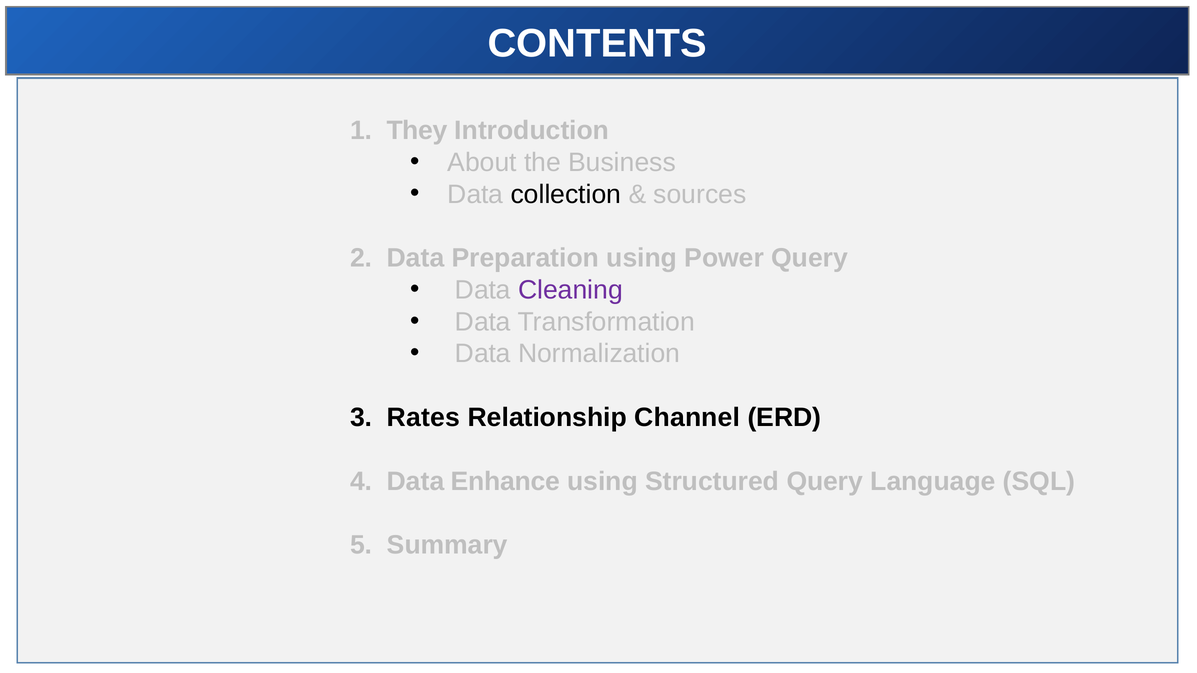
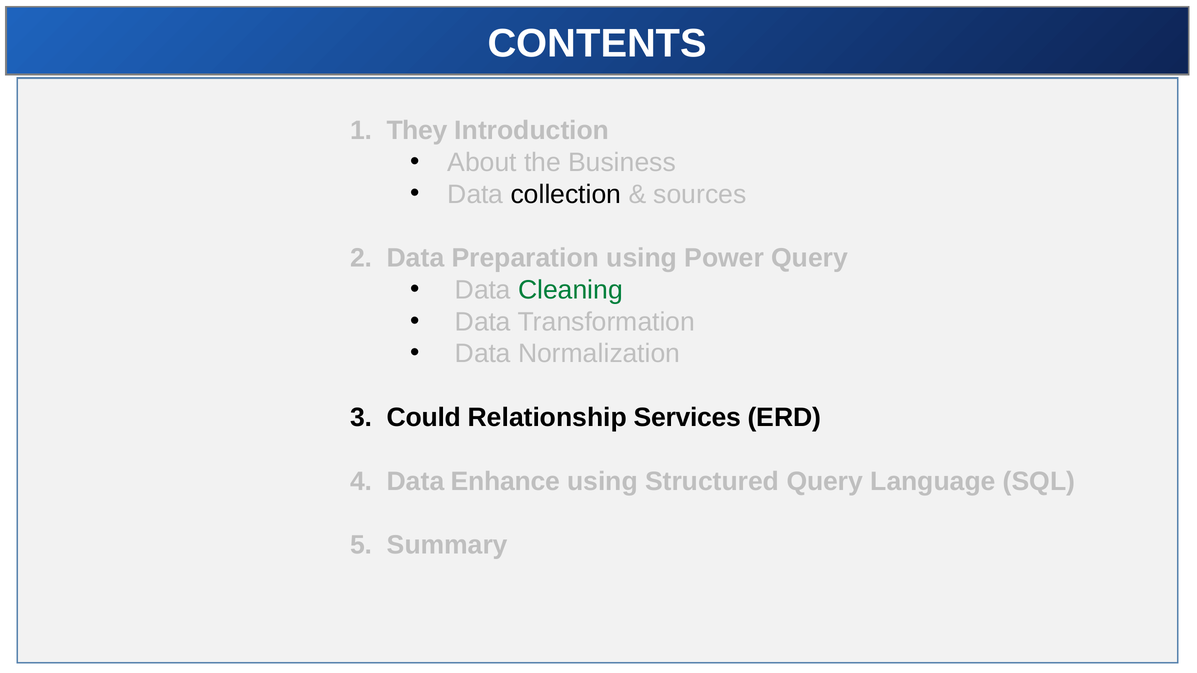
Cleaning colour: purple -> green (570, 290)
Rates: Rates -> Could (424, 418)
Channel: Channel -> Services (687, 418)
